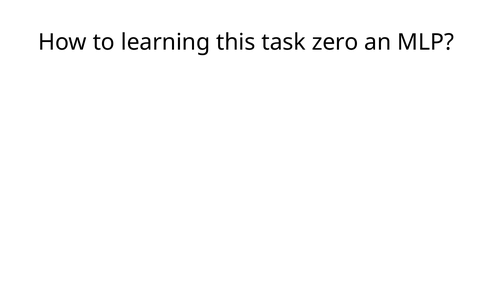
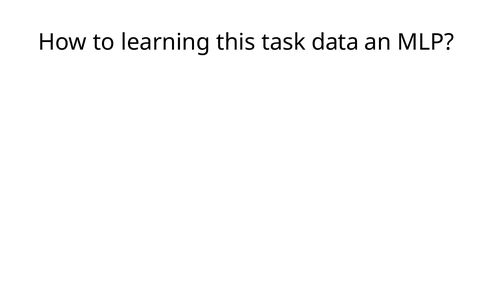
zero: zero -> data (335, 42)
